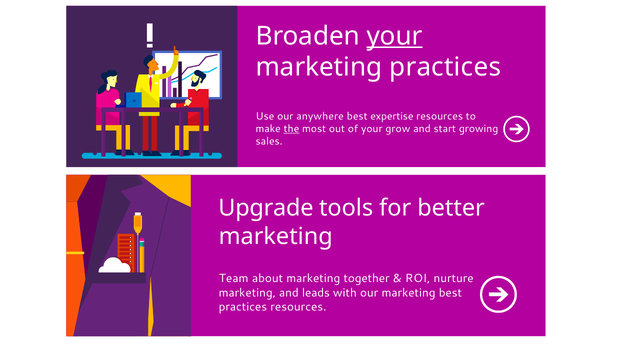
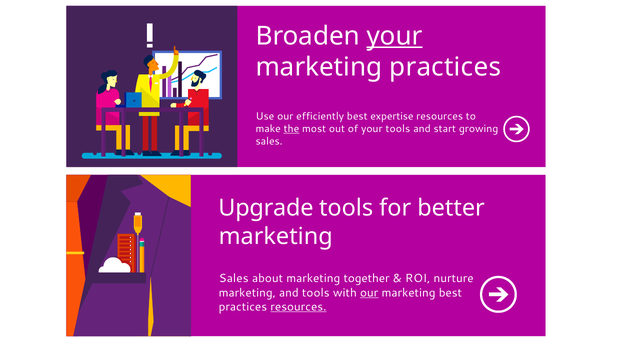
anywhere: anywhere -> efficiently (320, 116)
your grow: grow -> tools (398, 129)
Team: Team -> Sales (234, 279)
and leads: leads -> tools (316, 293)
our underline: none -> present (369, 293)
resources underline: none -> present (298, 307)
